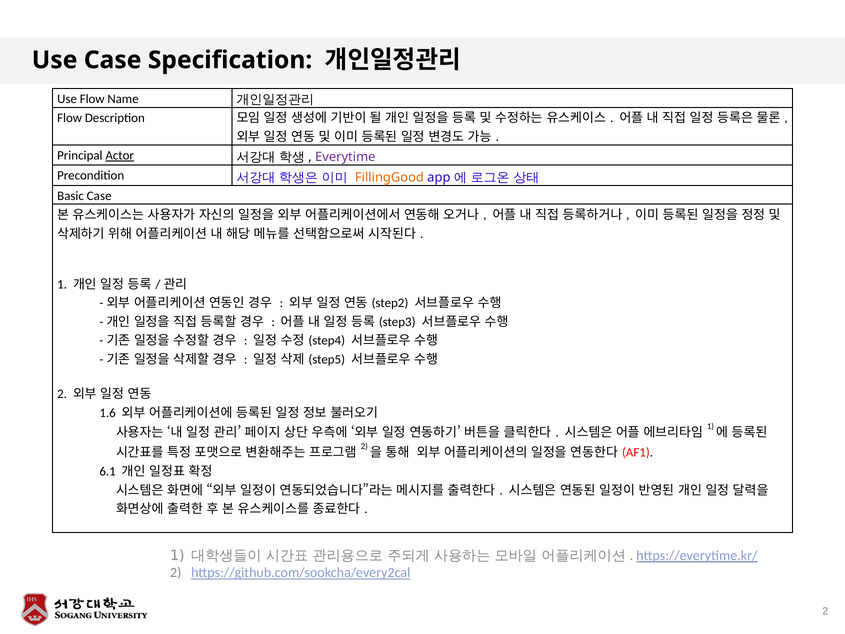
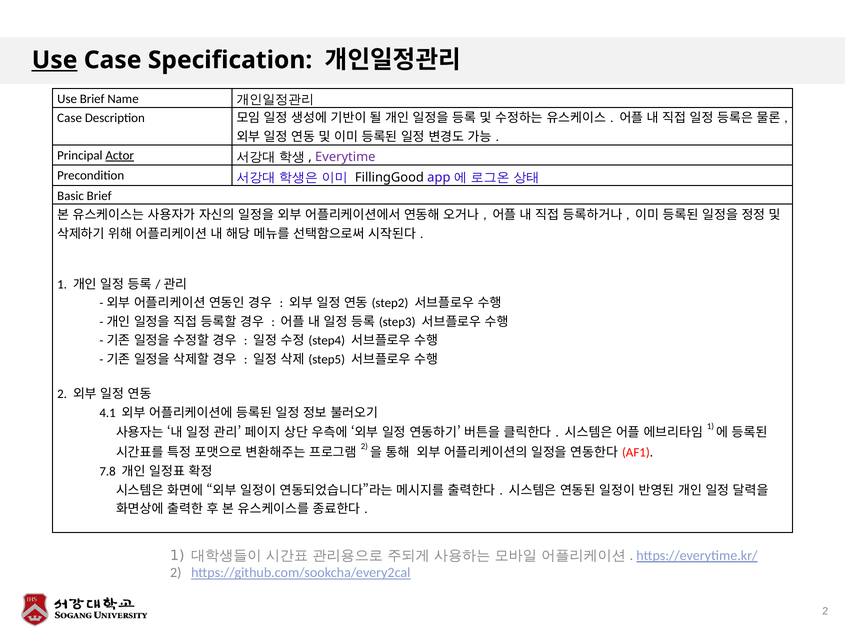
Use underline: none -> present (55, 60)
Use Flow: Flow -> Brief (92, 99)
Flow: Flow -> Case (70, 118)
FillingGood colour: orange -> black (389, 177)
Basic Case: Case -> Brief (99, 196)
1.6: 1.6 -> 4.1 (108, 413)
6.1: 6.1 -> 7.8 (108, 472)
